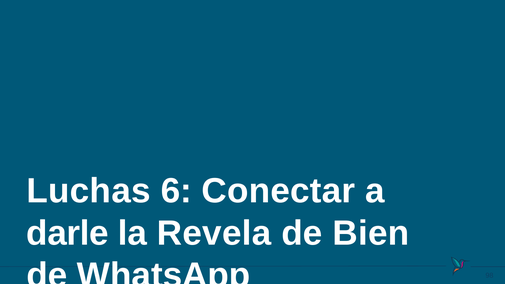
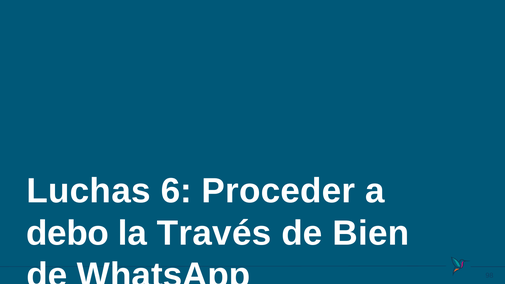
Conectar: Conectar -> Proceder (278, 191)
darle: darle -> debo (67, 233)
Revela: Revela -> Través (214, 233)
